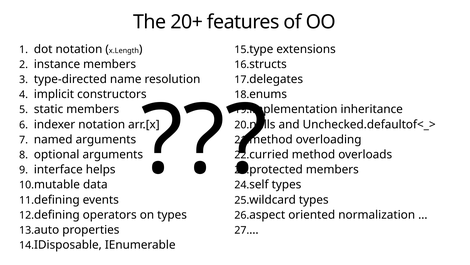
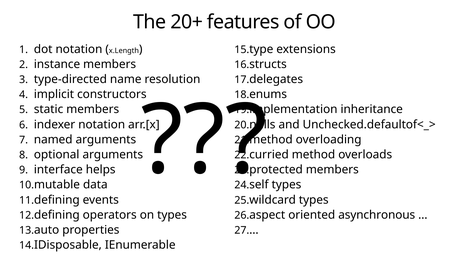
normalization: normalization -> asynchronous (377, 214)
